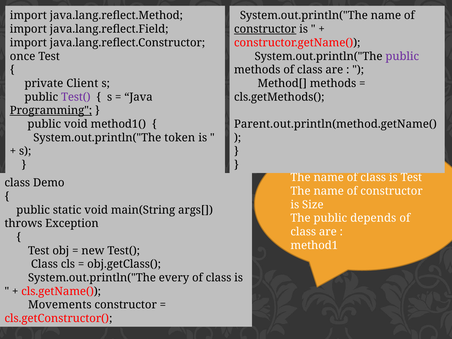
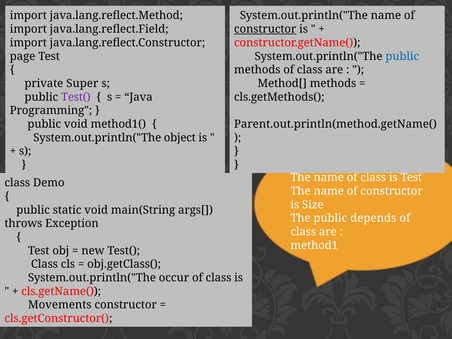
once: once -> page (23, 56)
public colour: purple -> blue (402, 56)
Client: Client -> Super (82, 83)
Programming underline: present -> none (51, 111)
token: token -> object (180, 138)
every: every -> occur (174, 278)
